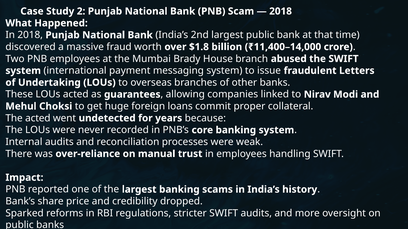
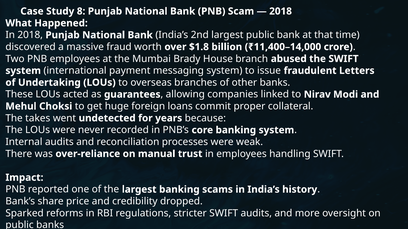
2: 2 -> 8 (81, 11)
The acted: acted -> takes (38, 118)
